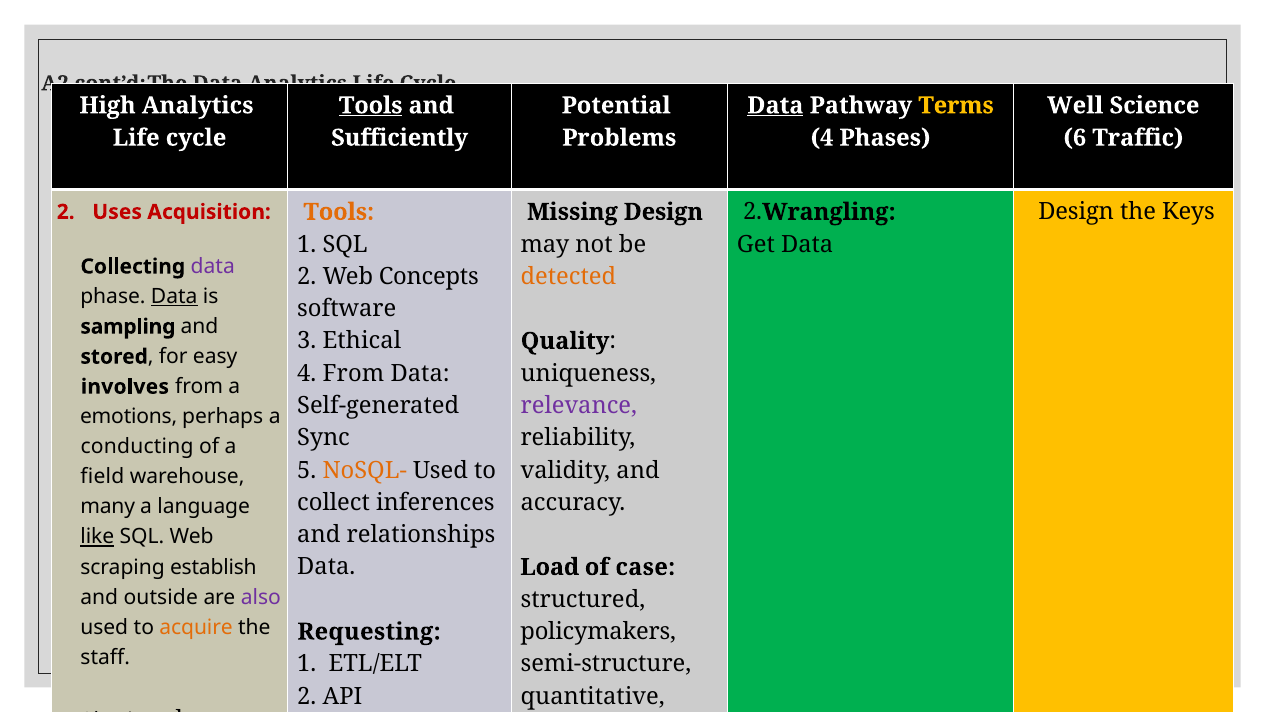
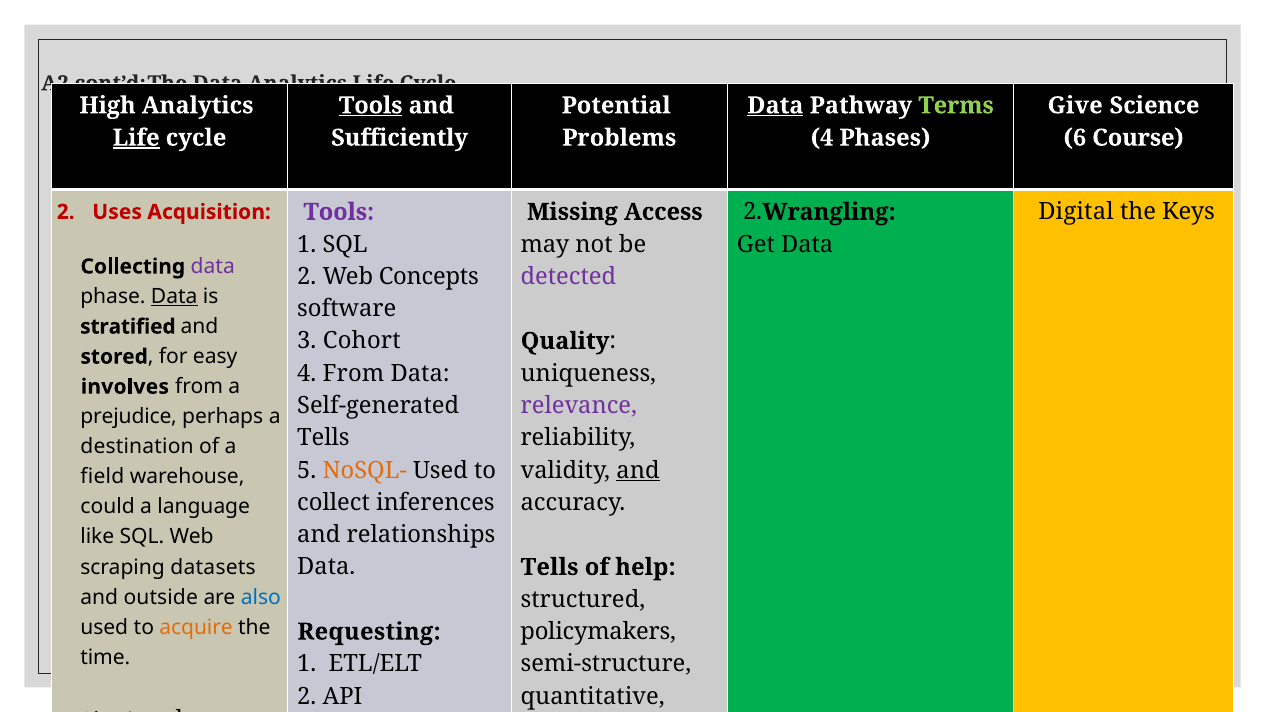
Terms colour: yellow -> light green (956, 105)
Well: Well -> Give (1075, 105)
Life underline: none -> present (136, 138)
Traffic: Traffic -> Course (1138, 138)
Tools colour: orange -> purple (339, 212)
Missing Design: Design -> Access (663, 212)
Design: Design -> Digital (1076, 212)
detected colour: orange -> purple (568, 276)
sampling: sampling -> stratified (128, 326)
Ethical: Ethical -> Cohort (362, 341)
emotions: emotions -> prejudice (129, 417)
Sync: Sync -> Tells (323, 438)
conducting: conducting -> destination (137, 447)
and underline: none -> present (638, 470)
many: many -> could (108, 507)
like underline: present -> none (97, 537)
Load: Load -> Tells (550, 567)
case: case -> help (645, 567)
establish: establish -> datasets (213, 567)
also colour: purple -> blue (261, 597)
staff: staff -> time (105, 657)
